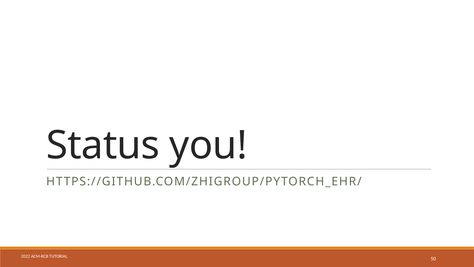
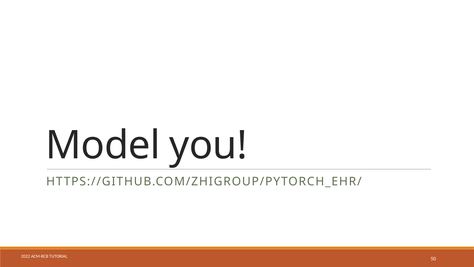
Status: Status -> Model (103, 145)
